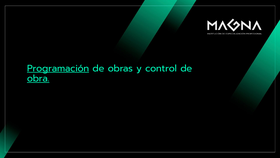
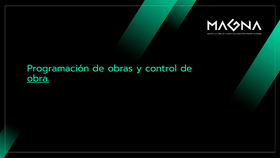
Programación underline: present -> none (58, 68)
